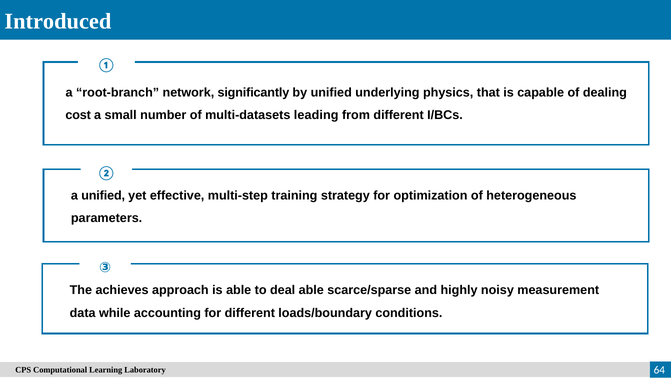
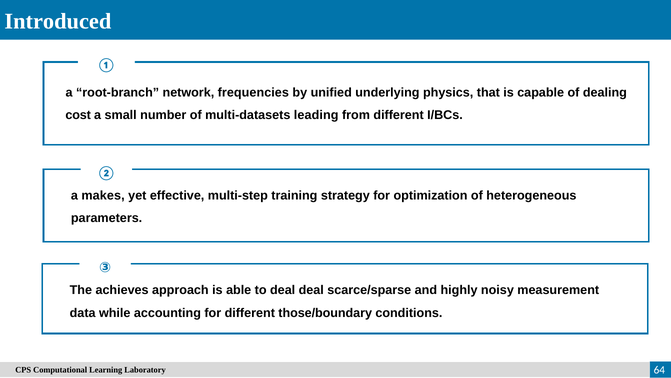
significantly: significantly -> frequencies (253, 92)
a unified: unified -> makes (103, 195)
deal able: able -> deal (311, 290)
loads/boundary: loads/boundary -> those/boundary (325, 312)
